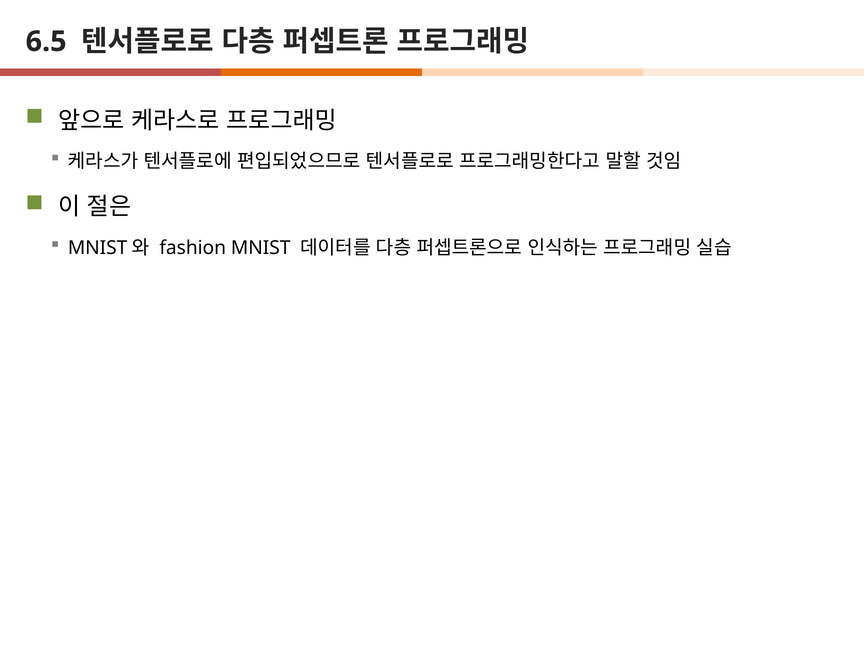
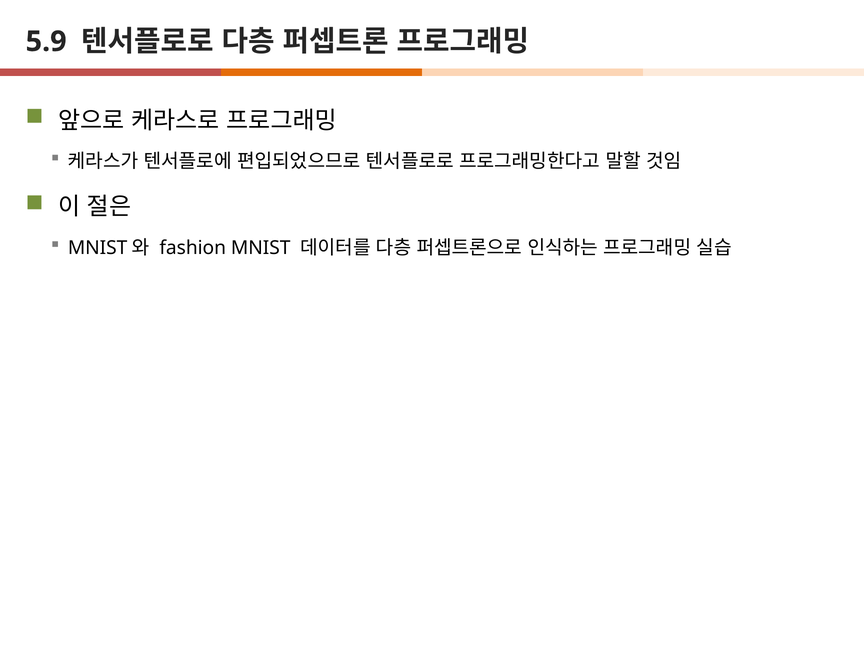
6.5: 6.5 -> 5.9 (46, 42)
